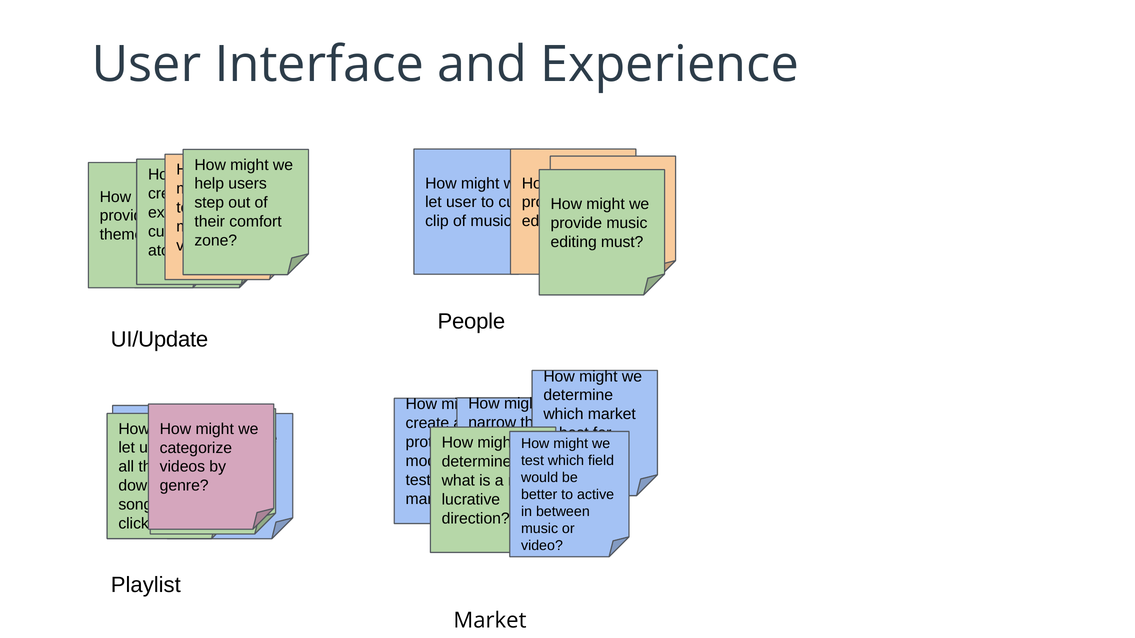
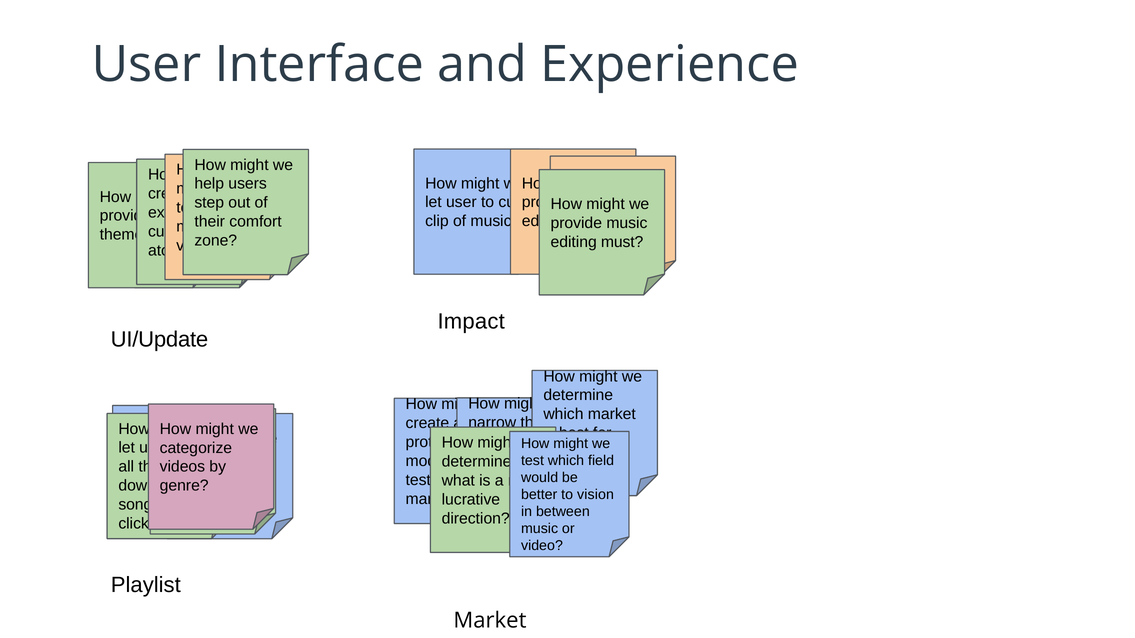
People: People -> Impact (471, 322)
active: active -> vision (596, 495)
